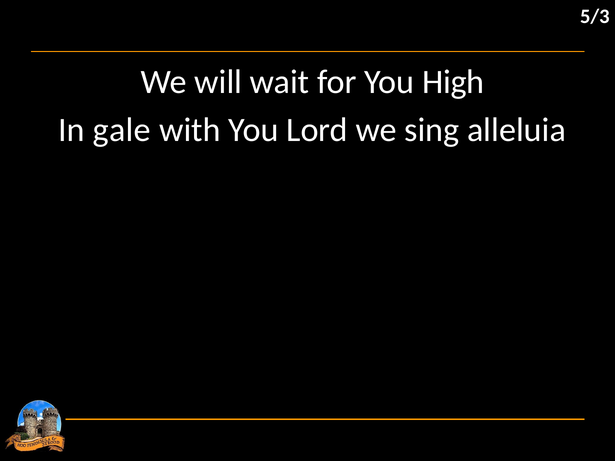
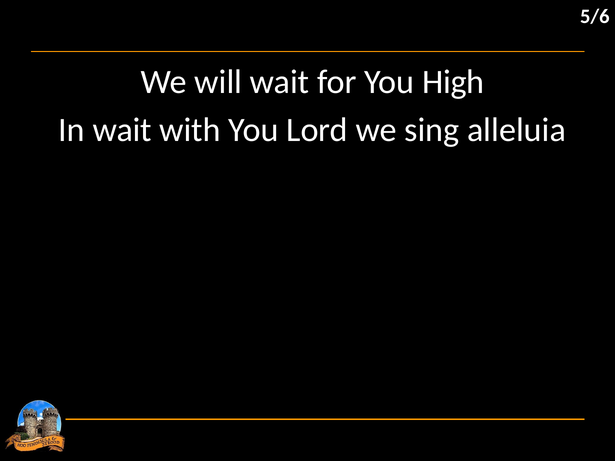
5/3: 5/3 -> 5/6 (595, 17)
In gale: gale -> wait (122, 130)
